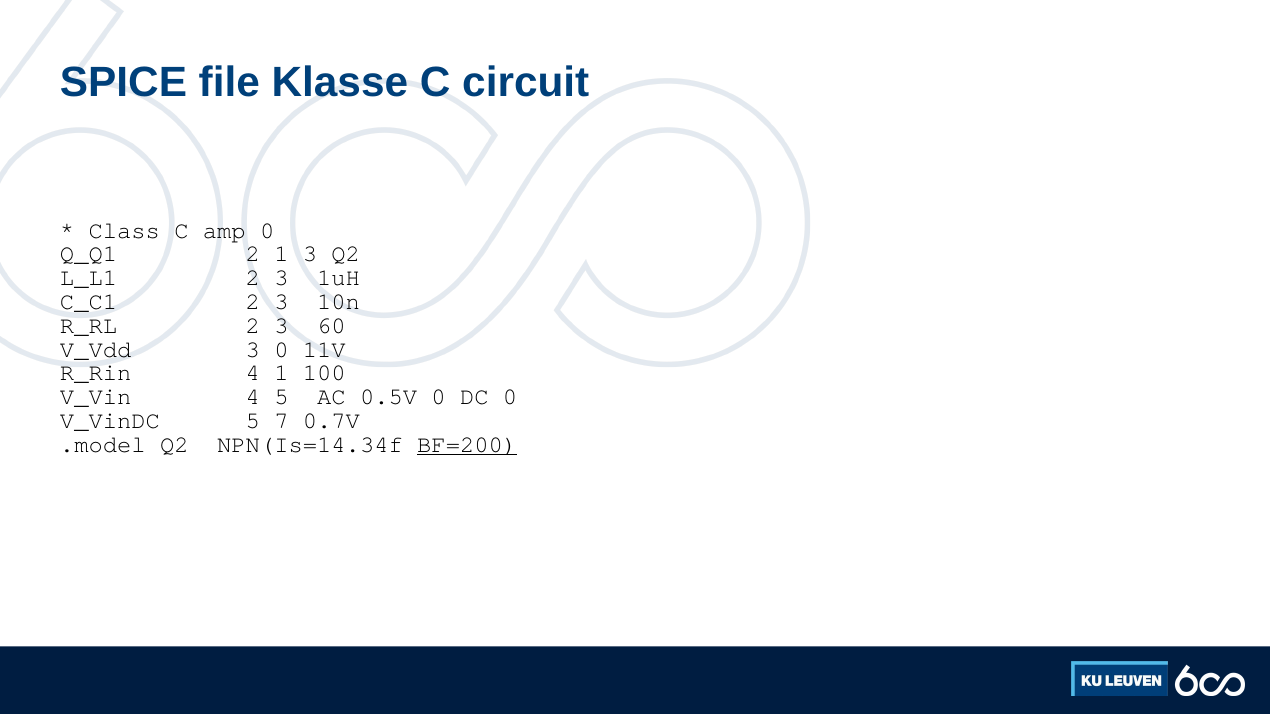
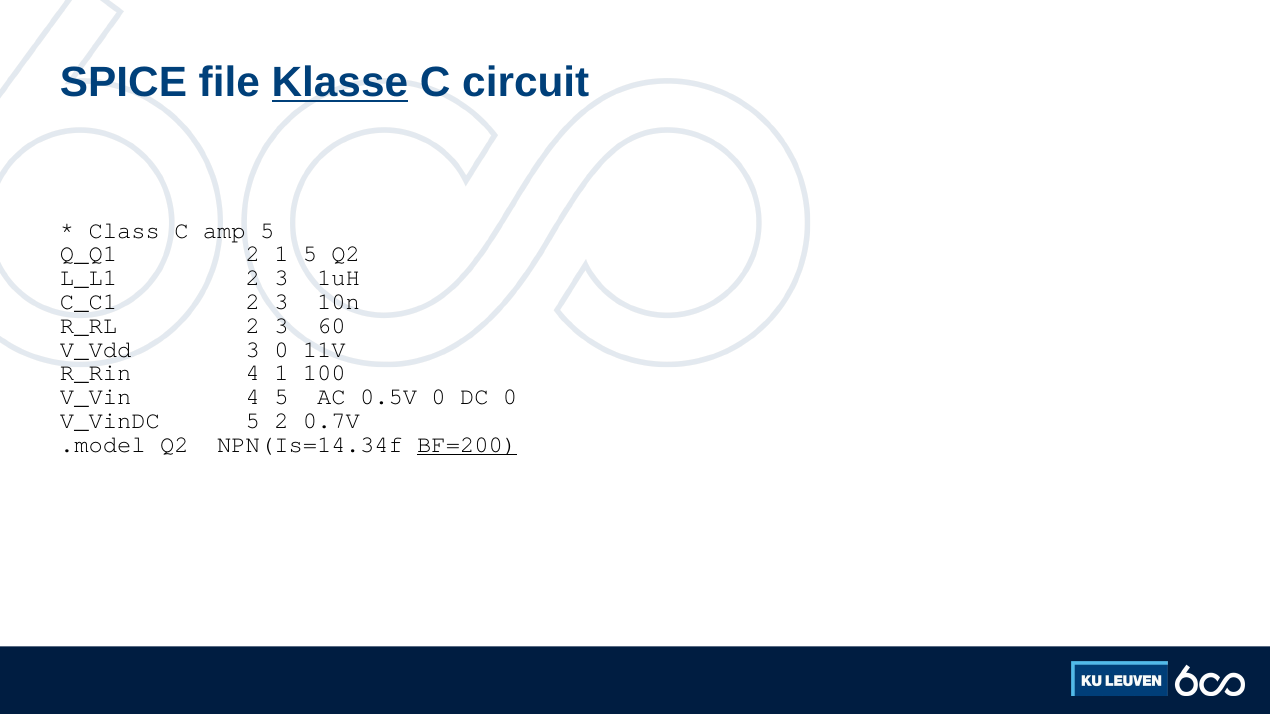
Klasse underline: none -> present (340, 83)
amp 0: 0 -> 5 (267, 230)
1 3: 3 -> 5 (310, 254)
5 7: 7 -> 2 (281, 421)
